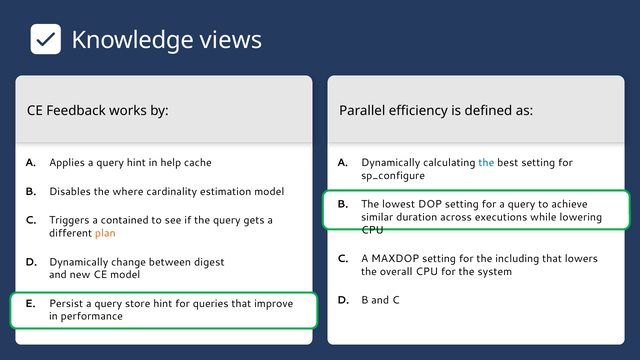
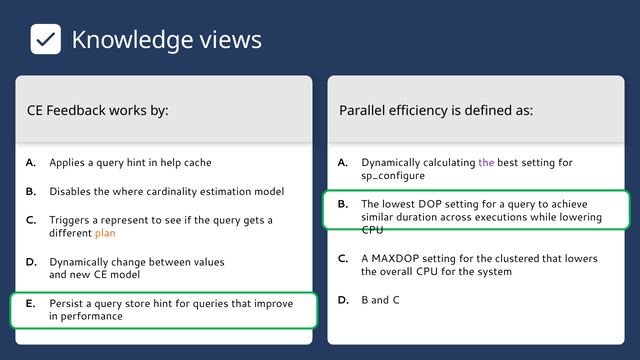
the colour: blue -> purple (486, 163)
contained: contained -> represent (125, 220)
including: including -> clustered (517, 259)
digest: digest -> values (209, 262)
